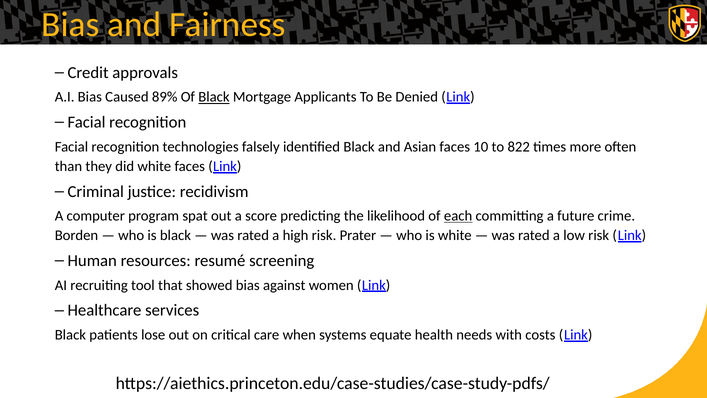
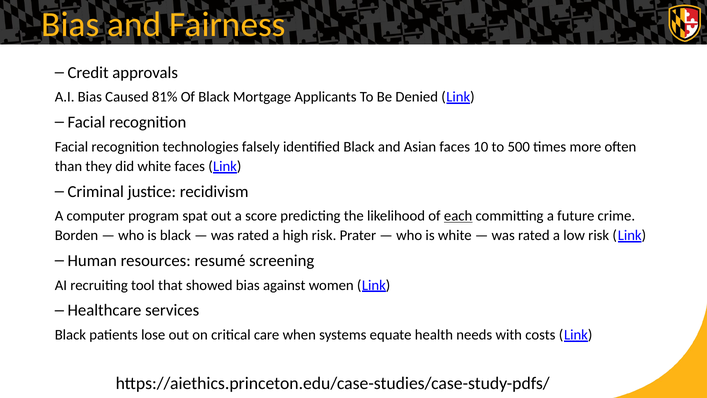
89%: 89% -> 81% (165, 97)
Black underline: present -> none (214, 97)
822: 822 -> 500 (519, 147)
